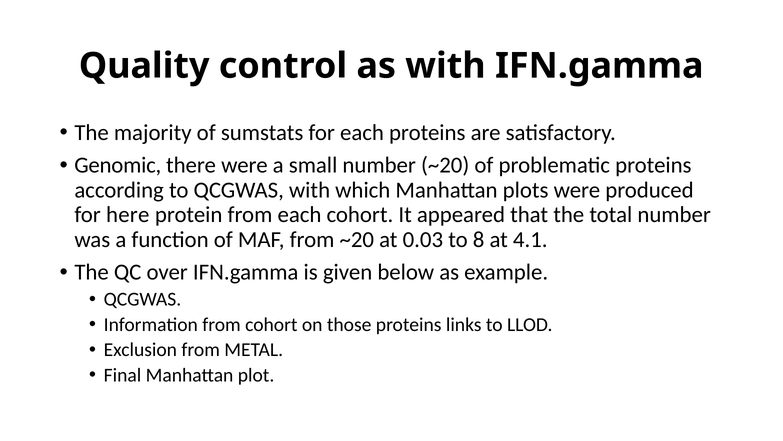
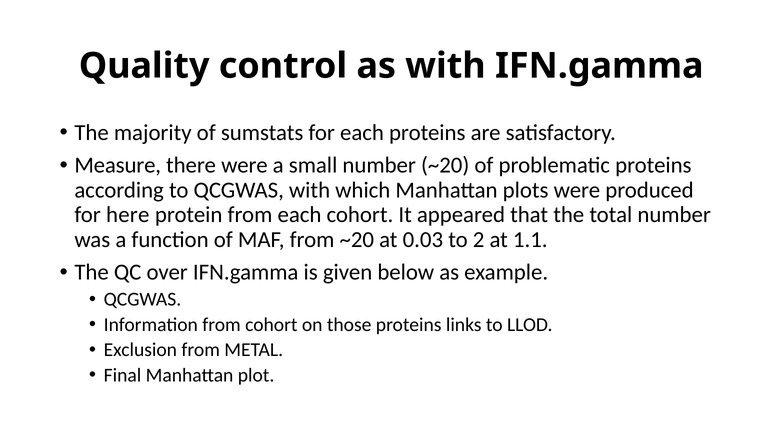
Genomic: Genomic -> Measure (118, 165)
8: 8 -> 2 (479, 239)
4.1: 4.1 -> 1.1 (530, 239)
